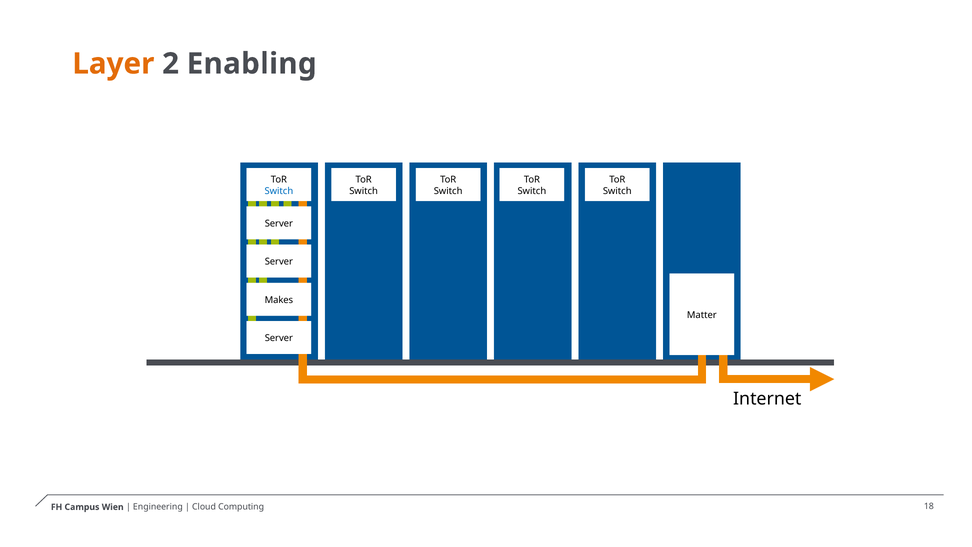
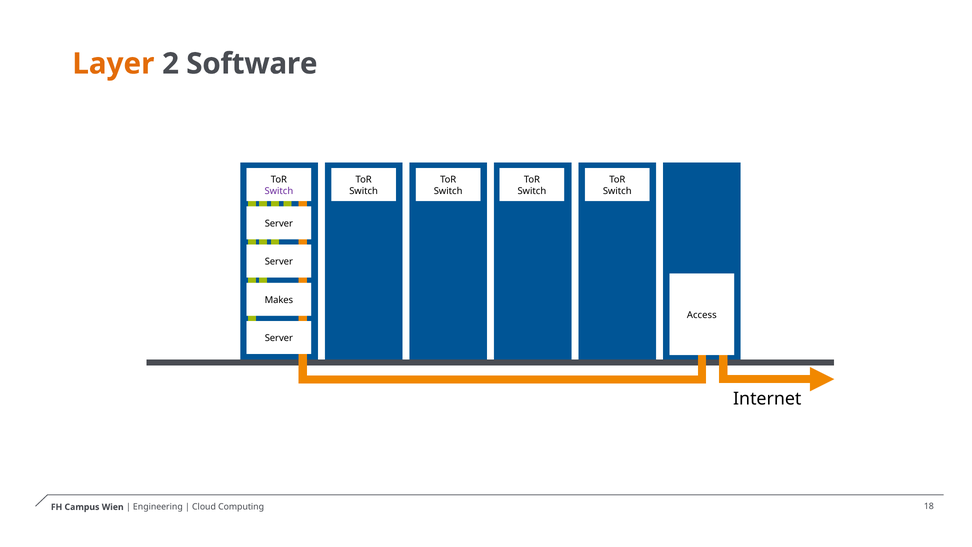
Enabling: Enabling -> Software (252, 64)
Switch colour: blue -> purple (279, 191)
Matter: Matter -> Access (702, 315)
